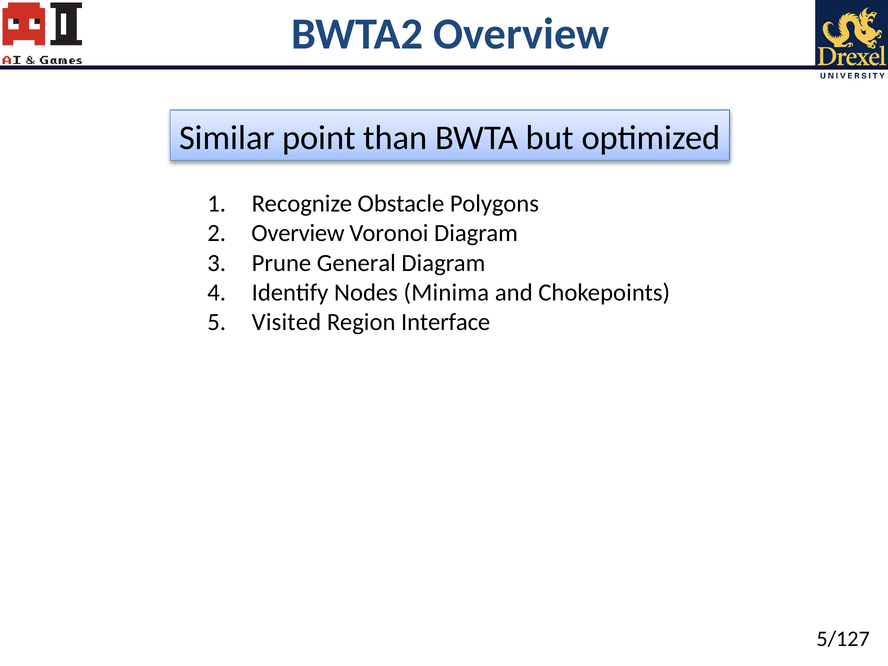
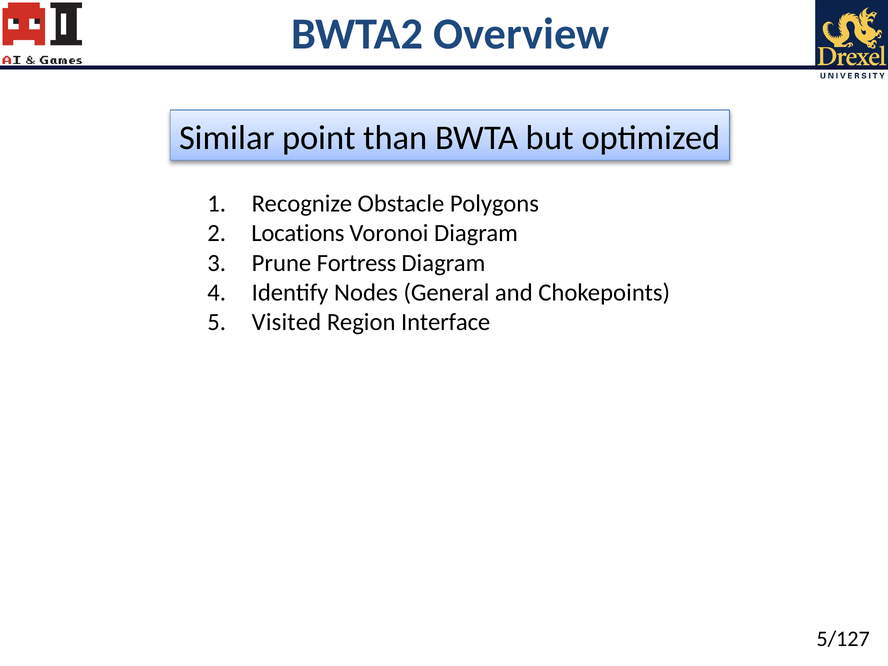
Overview: Overview -> Locations (298, 233)
General: General -> Fortress (356, 263)
Minima: Minima -> General (447, 293)
